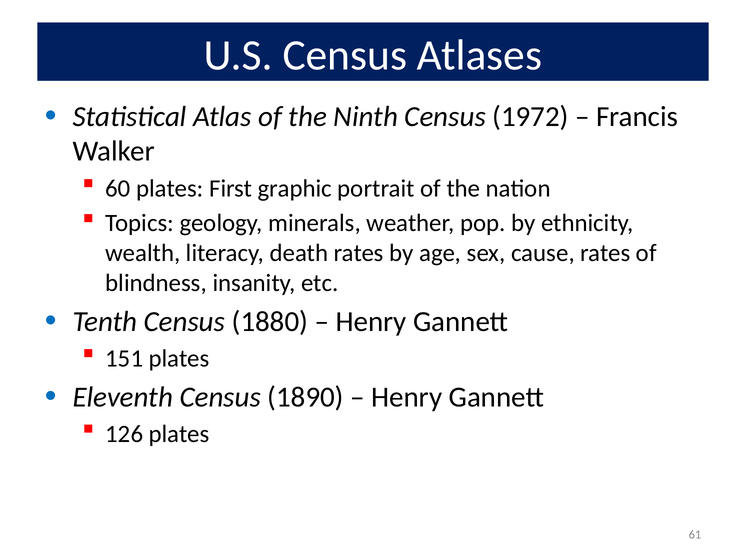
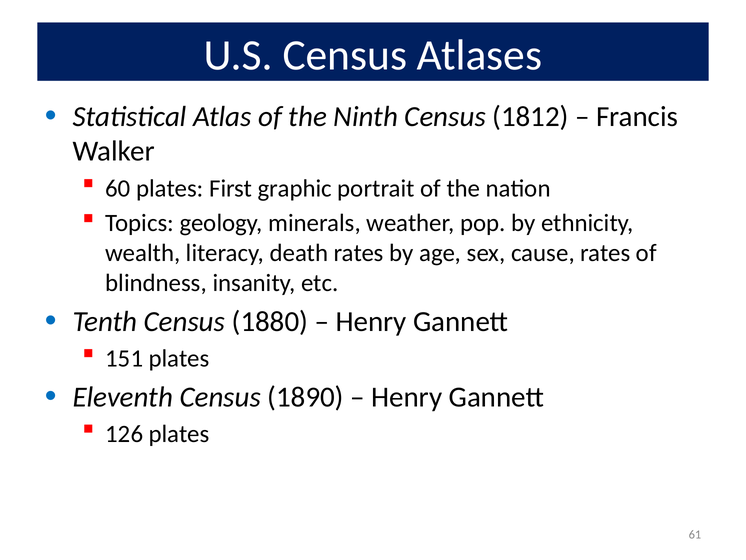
1972: 1972 -> 1812 (530, 116)
